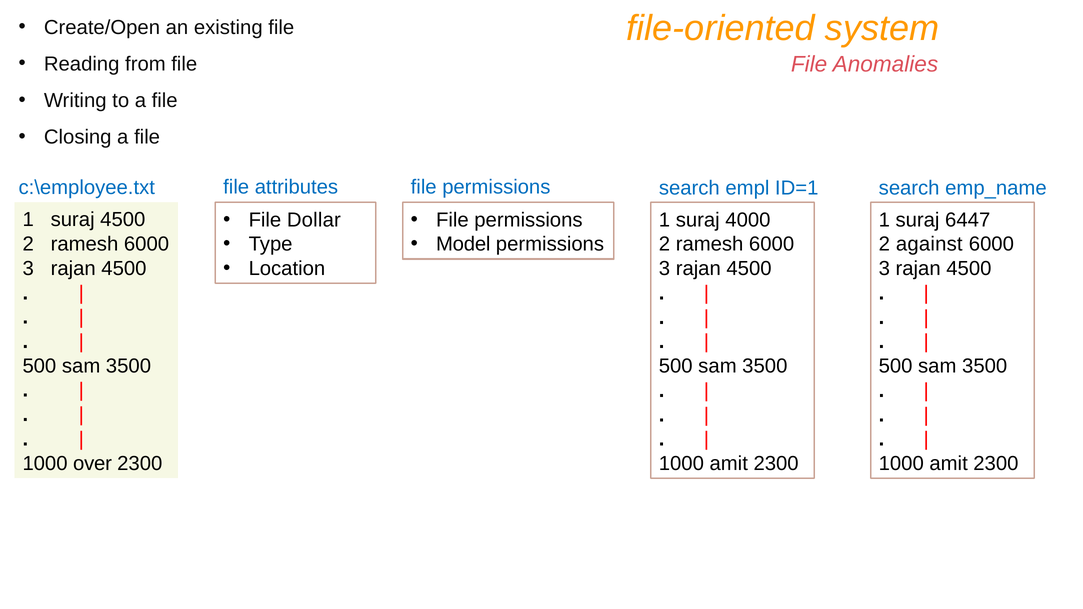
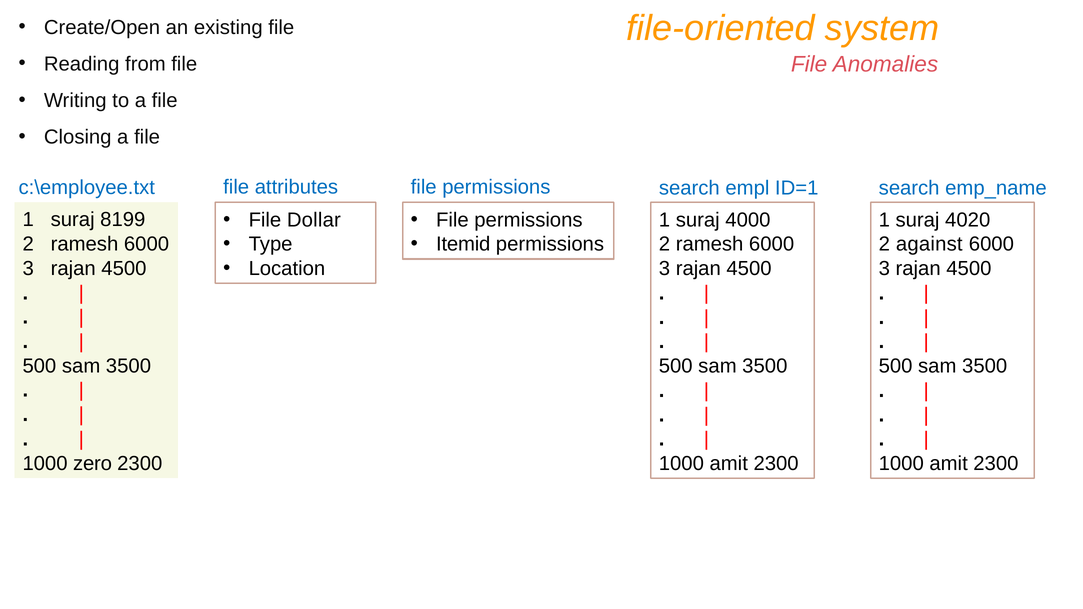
suraj 4500: 4500 -> 8199 (123, 220)
6447: 6447 -> 4020 (968, 220)
Model: Model -> Itemid (463, 244)
over: over -> zero (93, 464)
